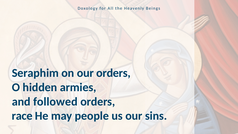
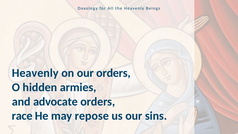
Seraphim: Seraphim -> Heavenly (35, 73)
followed: followed -> advocate (55, 102)
people: people -> repose (92, 116)
